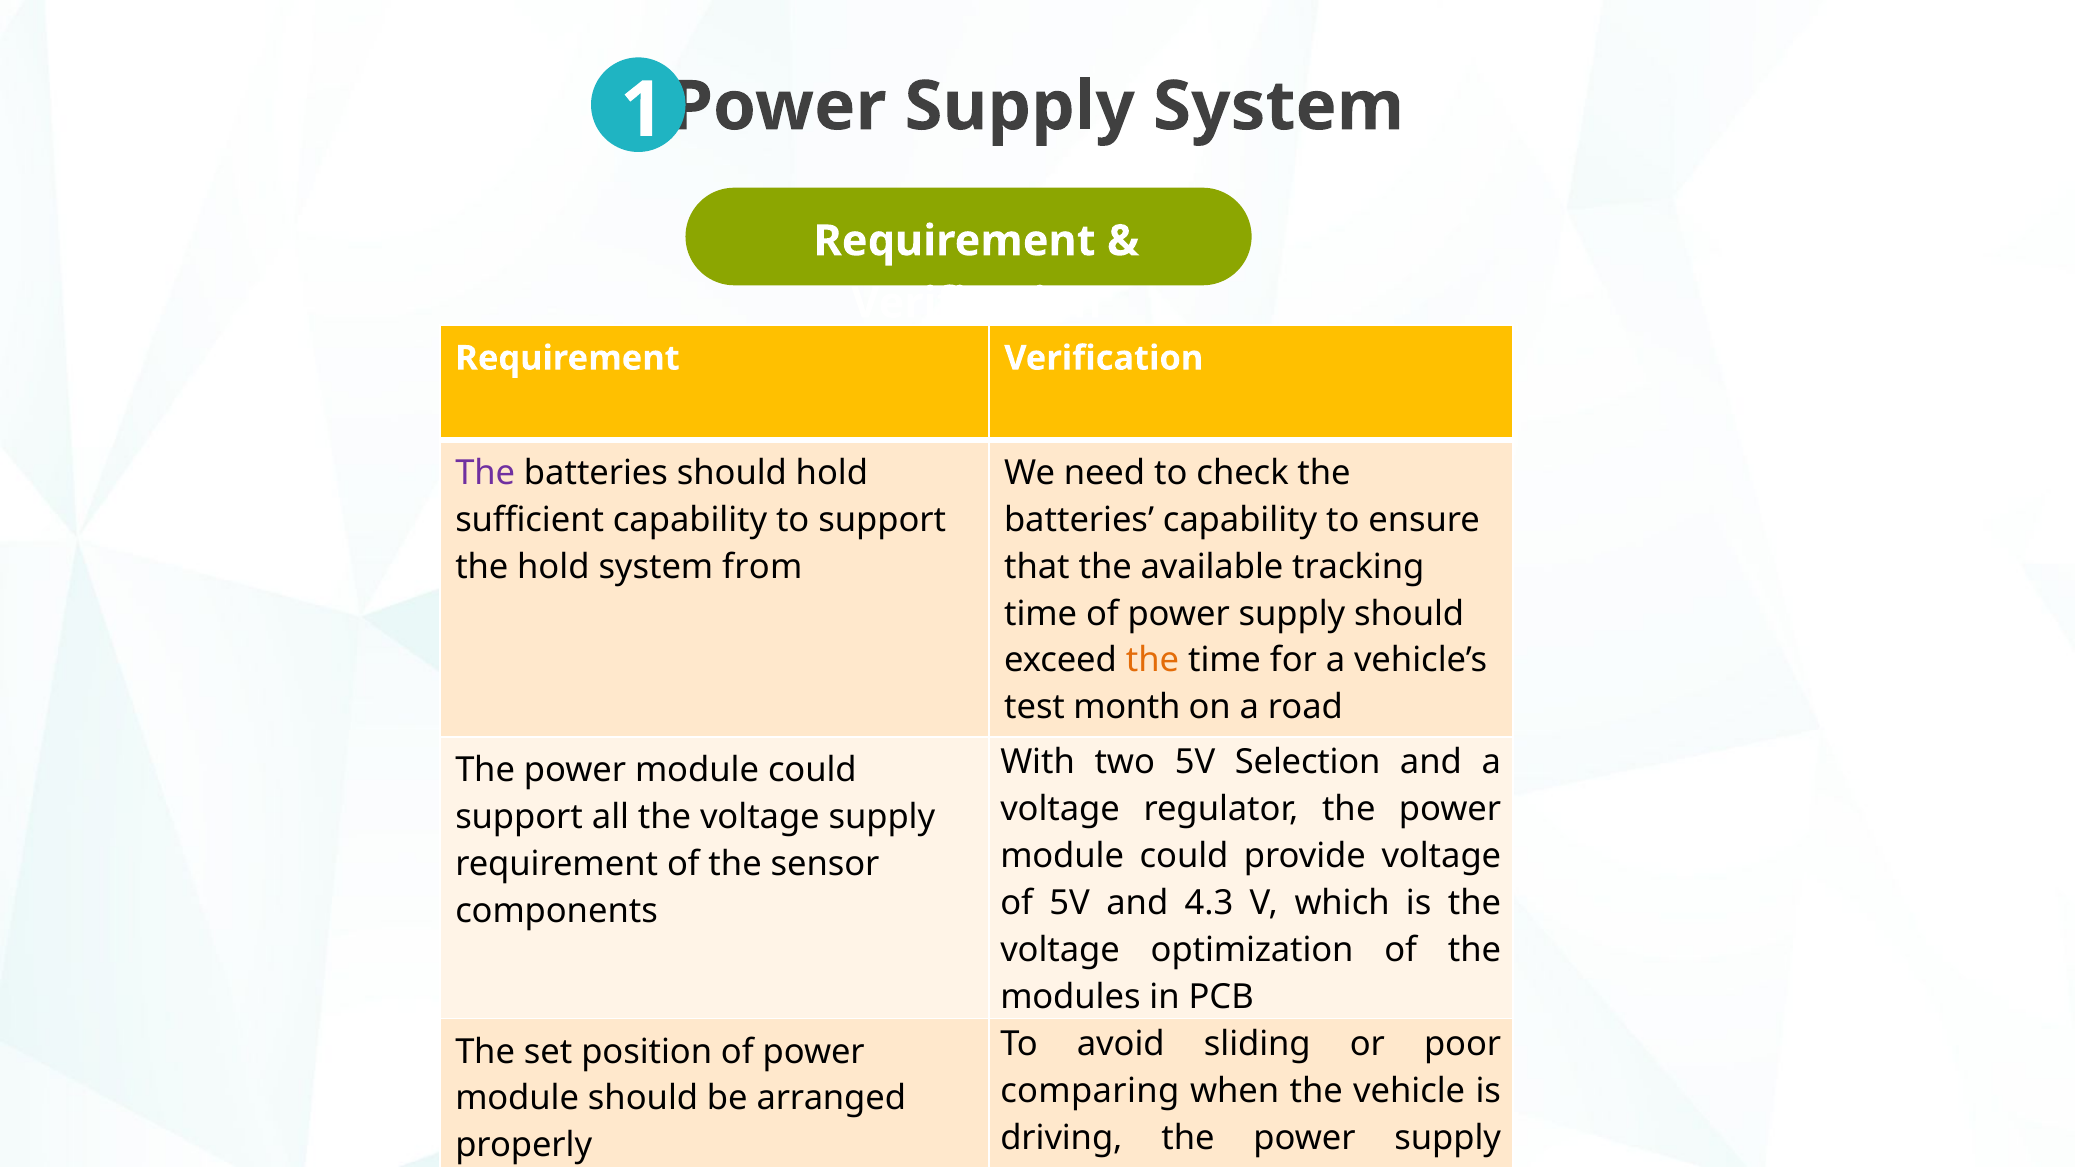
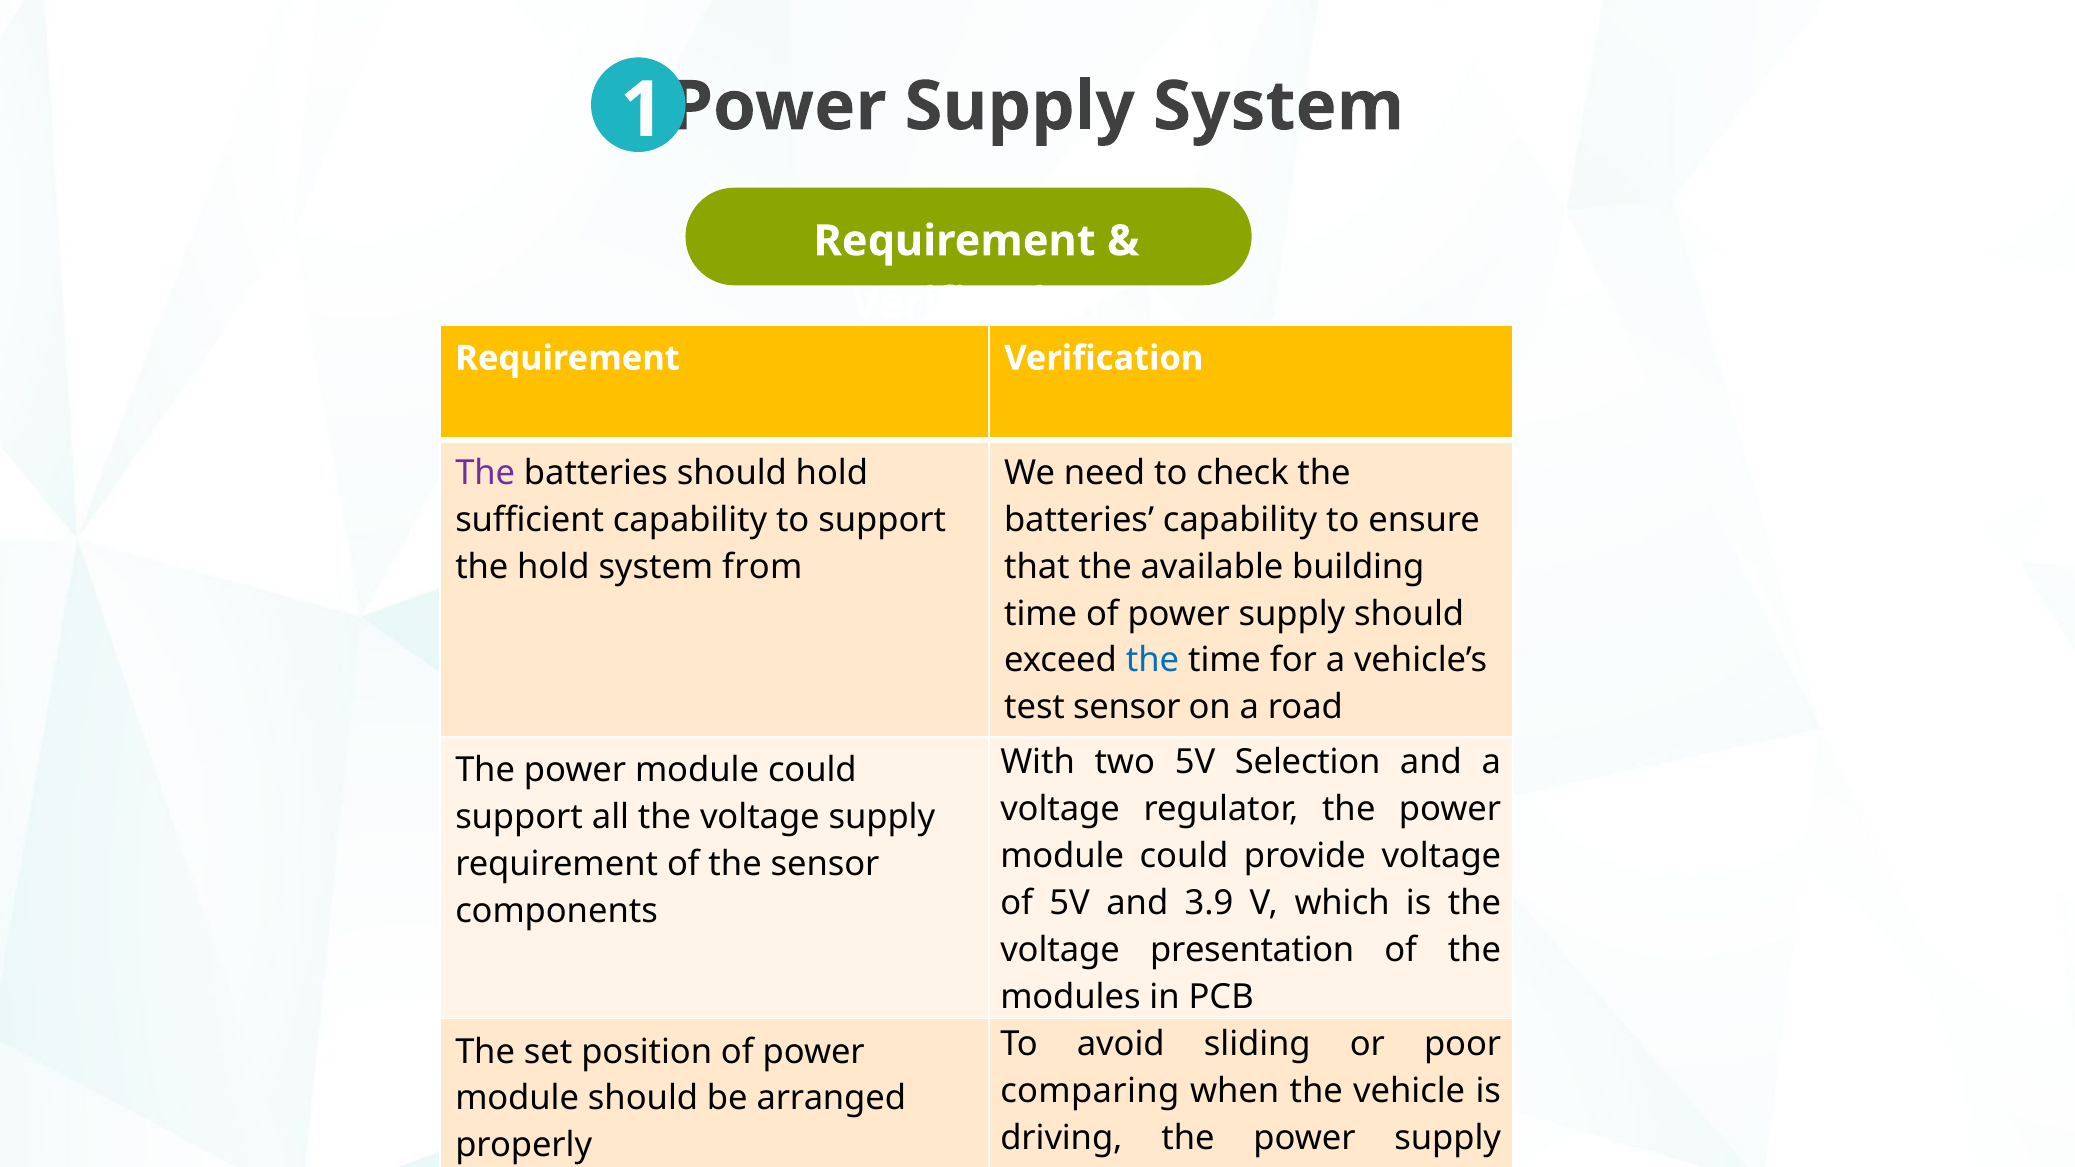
tracking: tracking -> building (1358, 567)
the colour: orange -> blue (1153, 661)
test month: month -> sensor (1127, 708)
4.3: 4.3 -> 3.9 (1209, 903)
optimization: optimization -> presentation (1252, 950)
